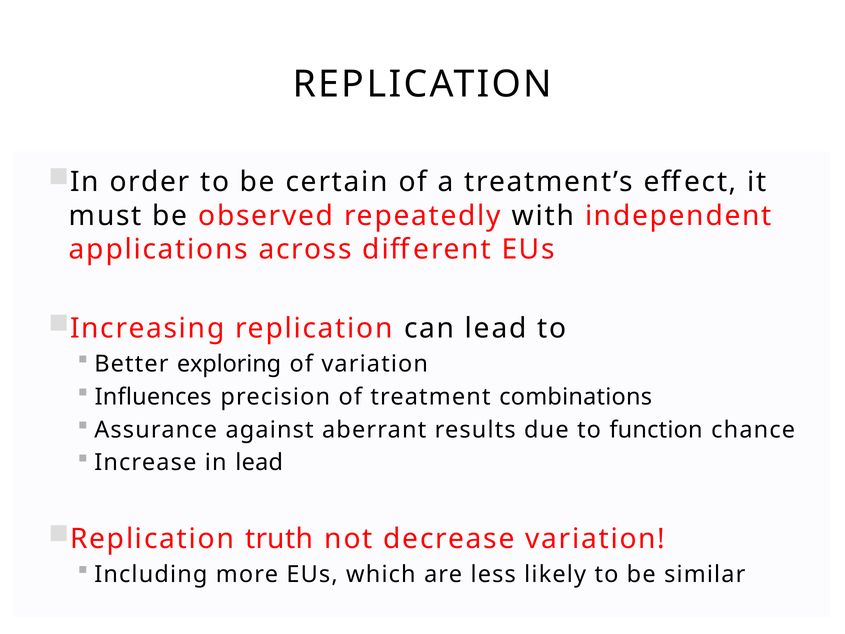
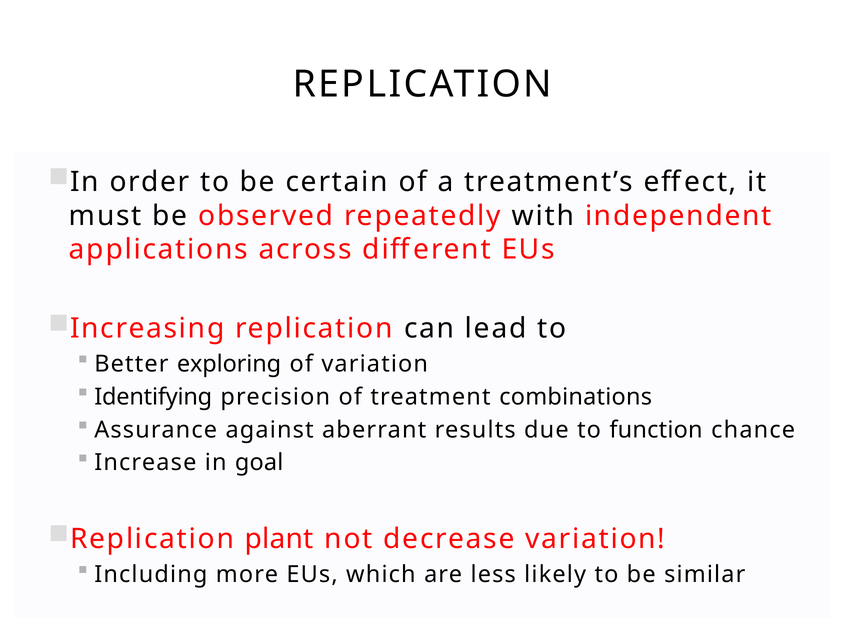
Influences: Influences -> Identifying (153, 397)
in lead: lead -> goal (259, 462)
truth: truth -> plant (279, 539)
